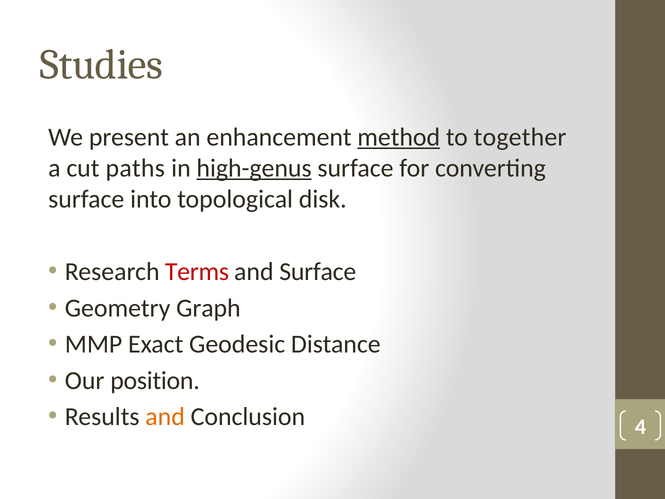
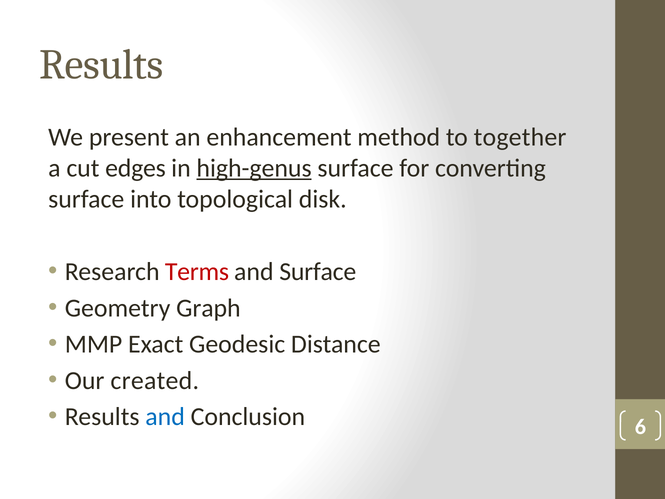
Studies: Studies -> Results (101, 64)
method underline: present -> none (399, 137)
paths: paths -> edges (135, 168)
position: position -> created (155, 380)
and colour: orange -> blue (165, 417)
4: 4 -> 6 (640, 427)
